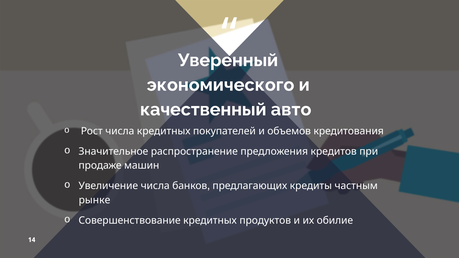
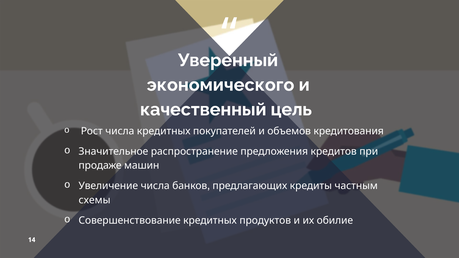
авто: авто -> цель (291, 110)
рынке: рынке -> схемы (94, 200)
